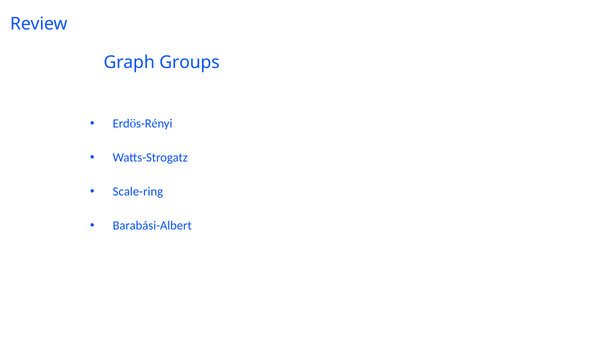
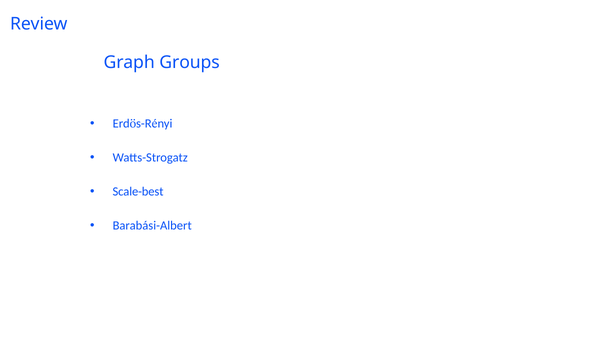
Scale-ring: Scale-ring -> Scale-best (138, 191)
